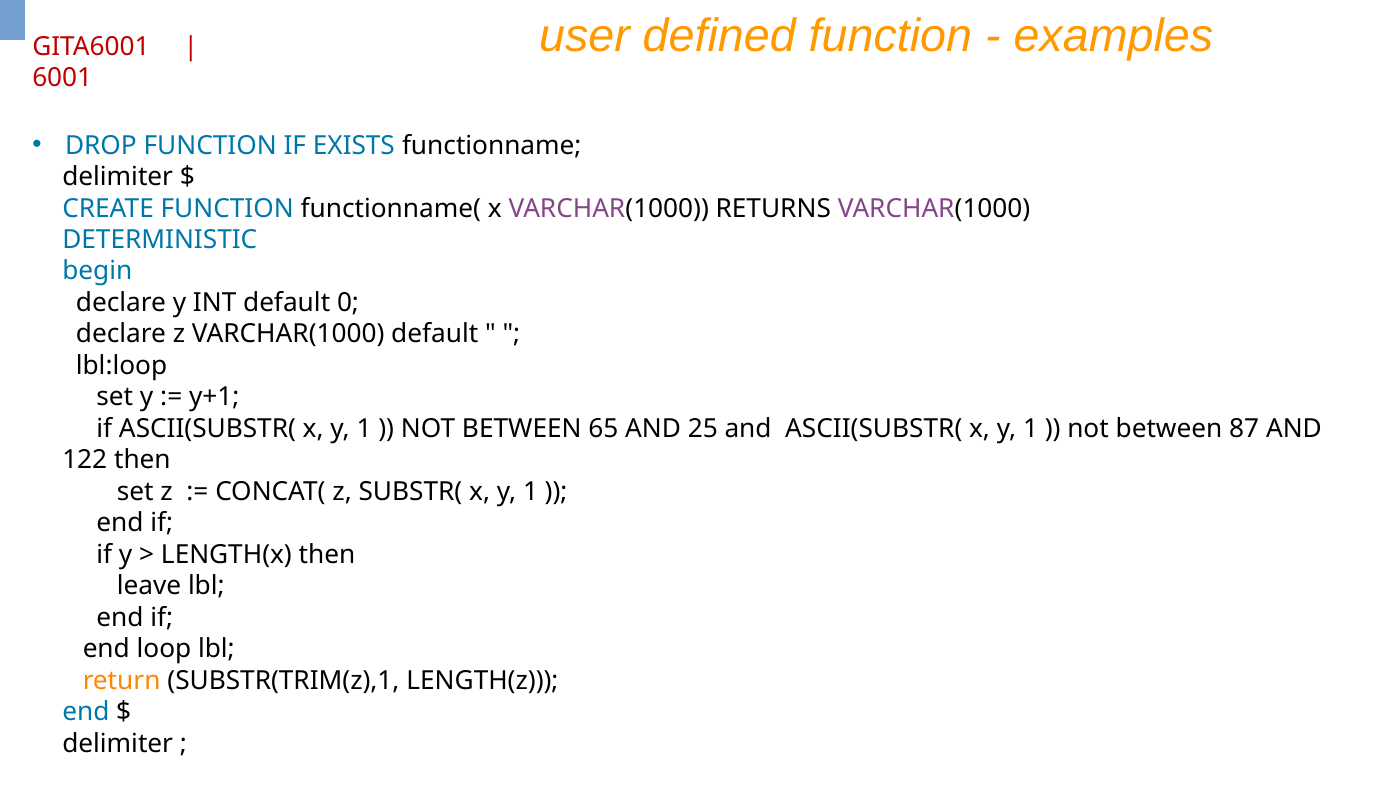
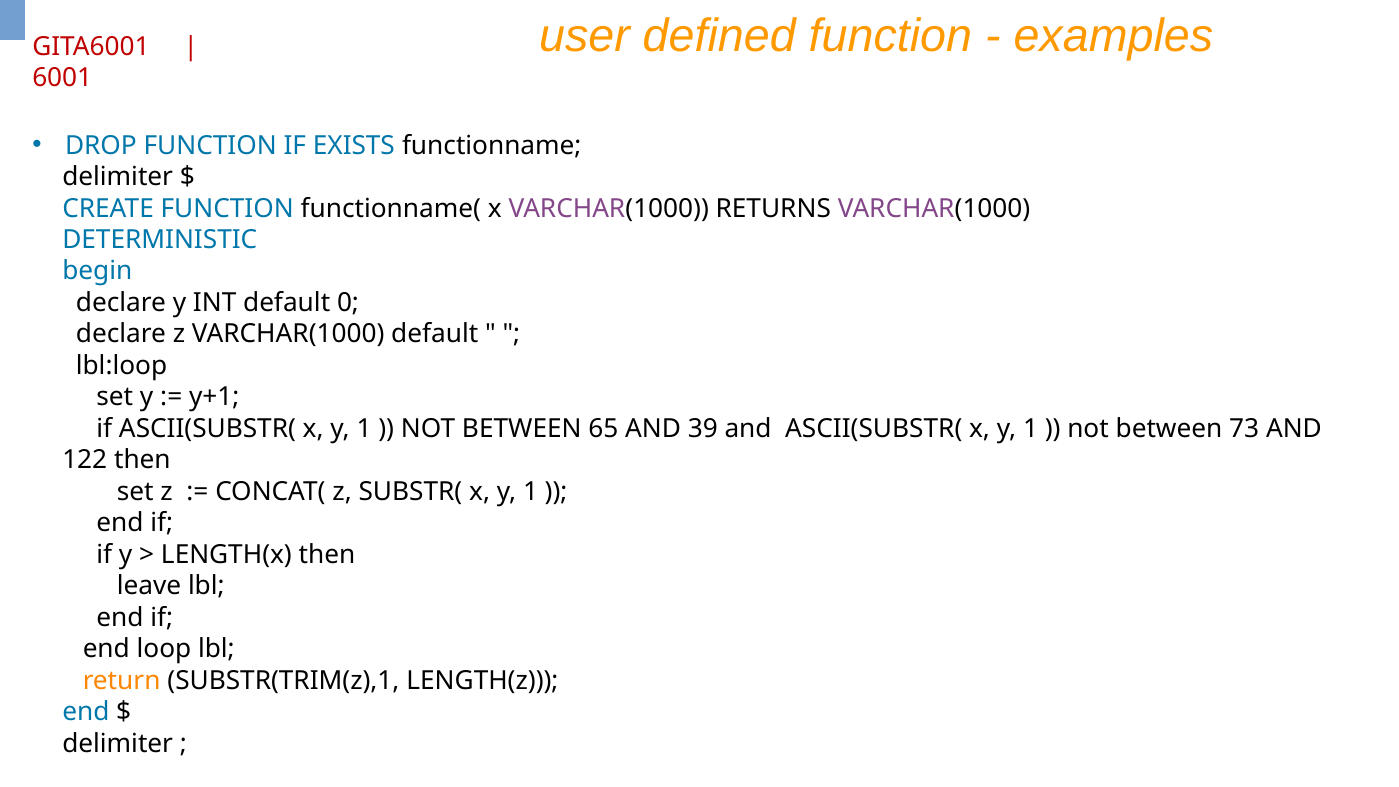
25: 25 -> 39 (703, 429)
87: 87 -> 73 (1244, 429)
